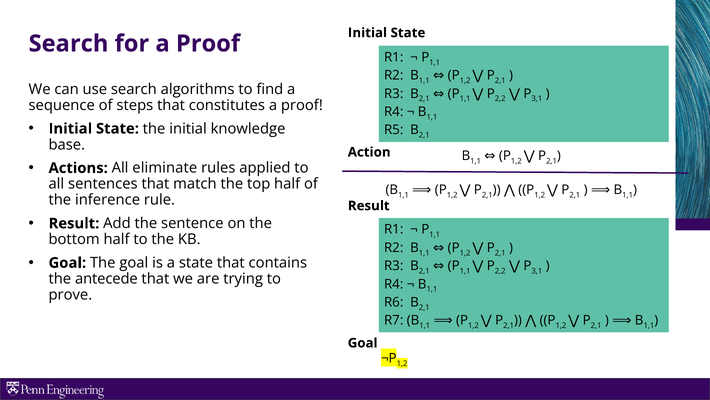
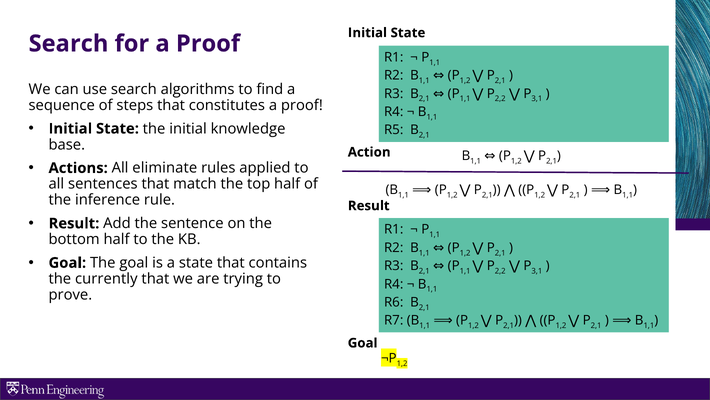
antecede: antecede -> currently (106, 278)
